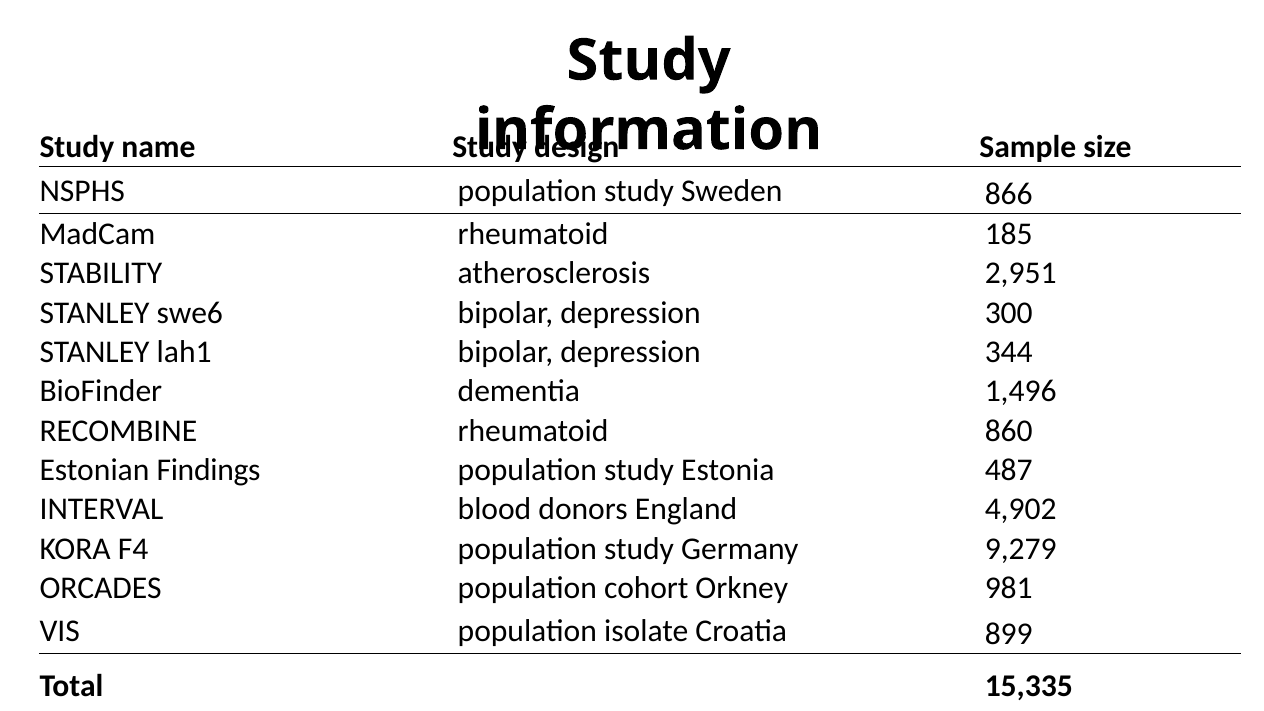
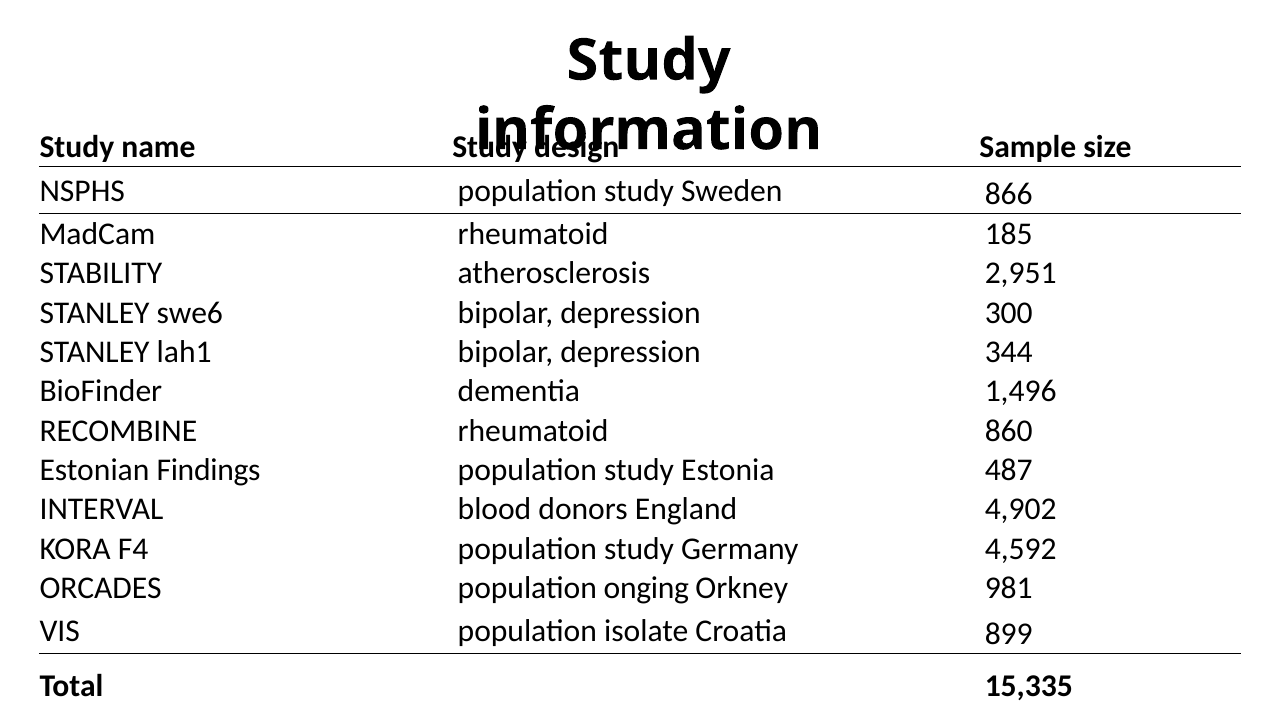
9,279: 9,279 -> 4,592 (1021, 549)
cohort: cohort -> onging (646, 588)
